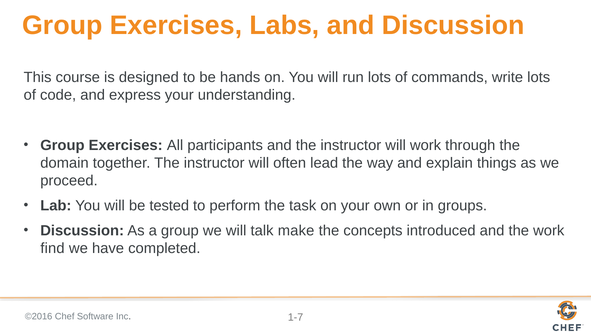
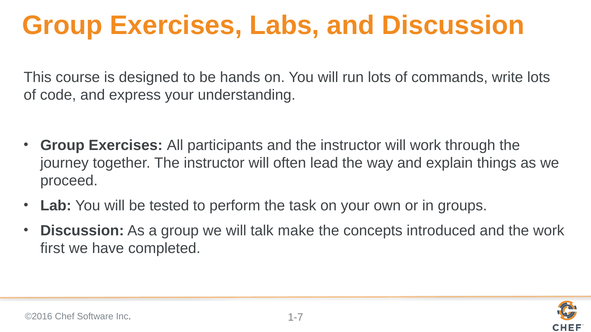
domain: domain -> journey (64, 163)
find: find -> first (53, 249)
